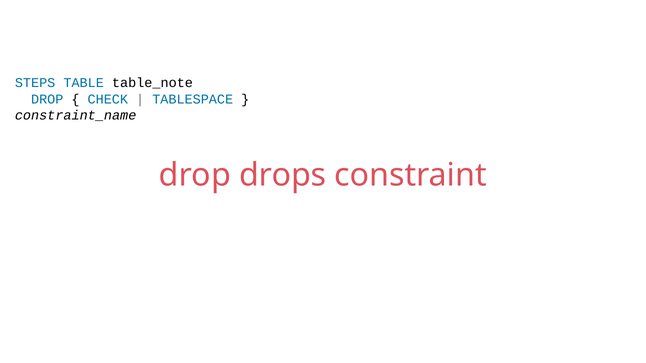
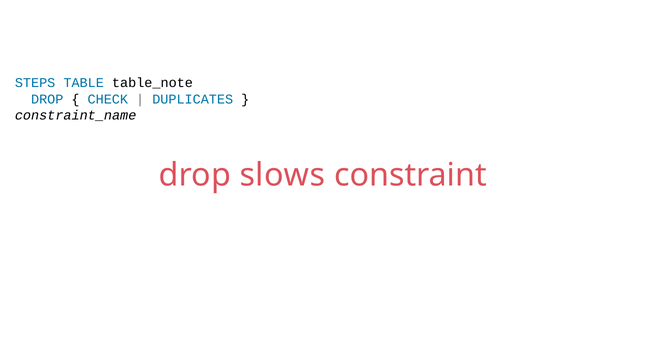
TABLESPACE: TABLESPACE -> DUPLICATES (193, 99)
drops: drops -> slows (282, 175)
